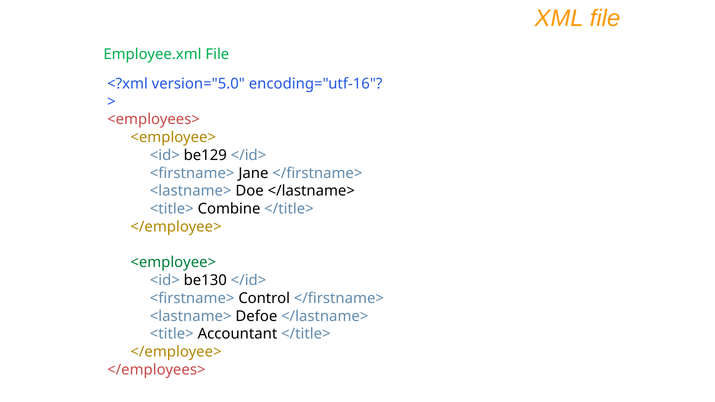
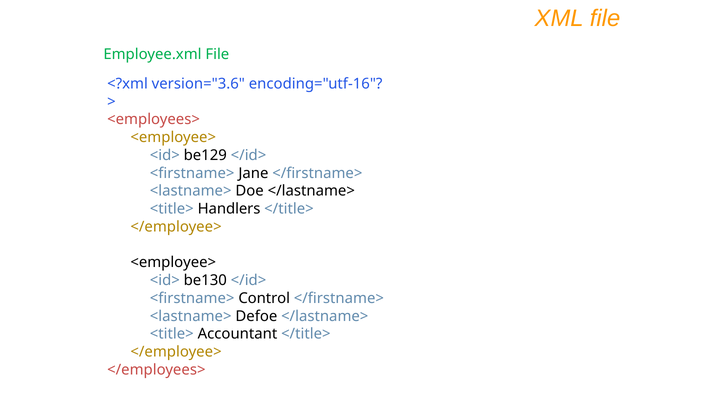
version="5.0: version="5.0 -> version="3.6 (198, 84)
Combine: Combine -> Handlers (229, 209)
<employee> colour: green -> black (173, 263)
